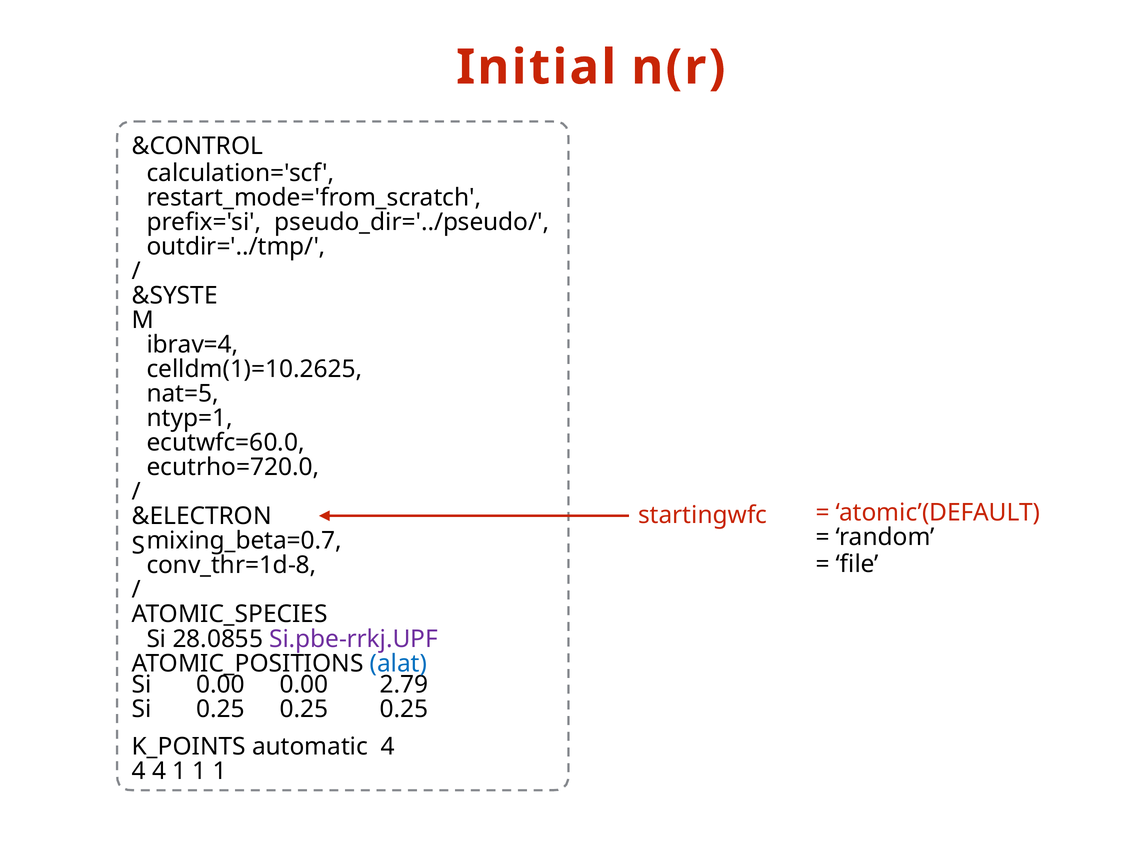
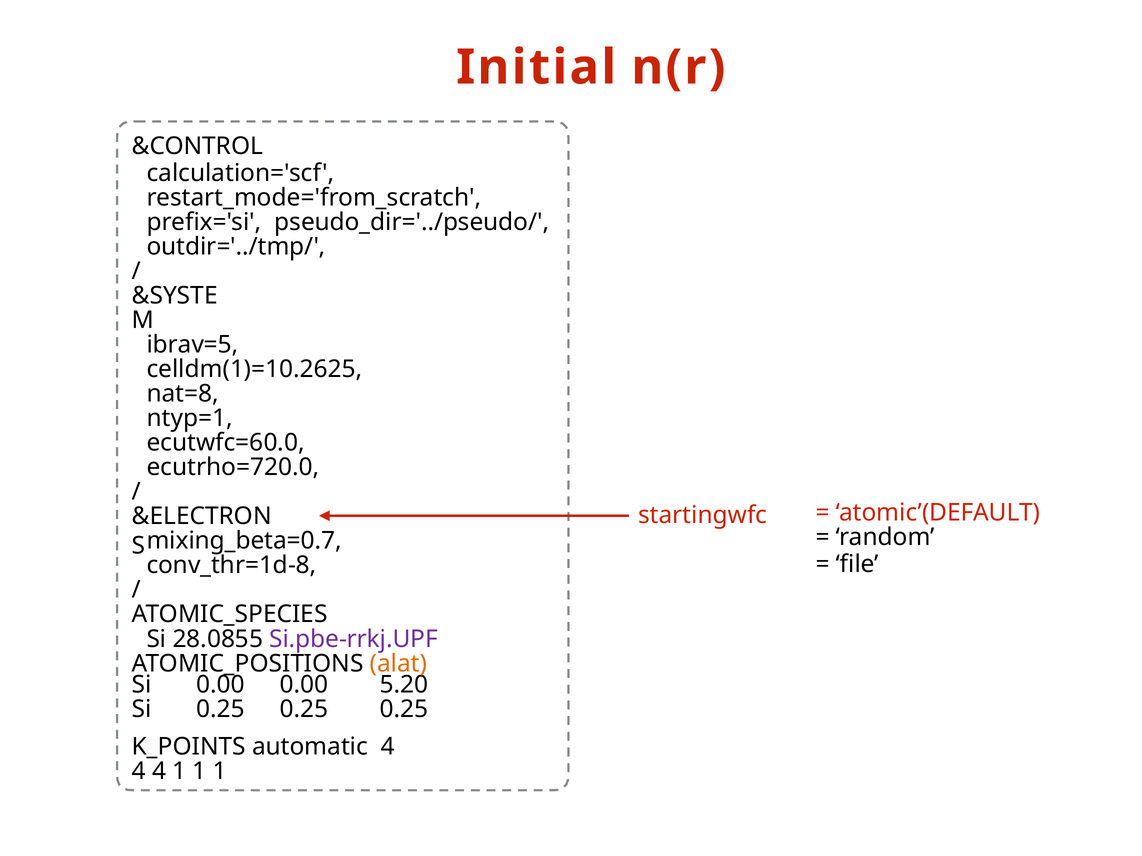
ibrav=4: ibrav=4 -> ibrav=5 (192, 345)
nat=5: nat=5 -> nat=8 (183, 394)
alat colour: blue -> orange (398, 664)
2.79: 2.79 -> 5.20 (404, 685)
